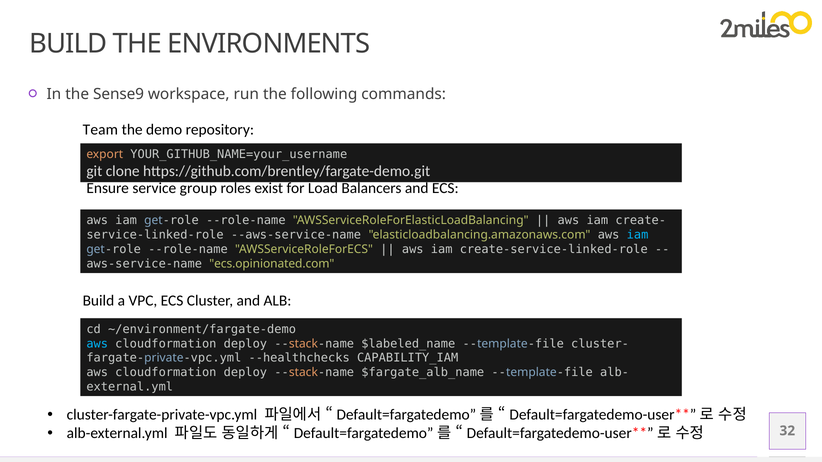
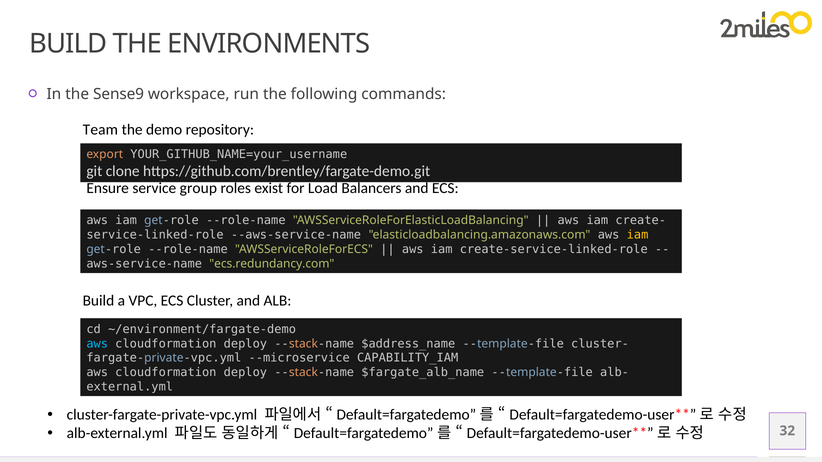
iam colour: light blue -> yellow (638, 235)
ecs.opinionated.com: ecs.opinionated.com -> ecs.redundancy.com (272, 264)
$labeled_name: $labeled_name -> $address_name (408, 344)
--healthchecks: --healthchecks -> --microservice (299, 358)
